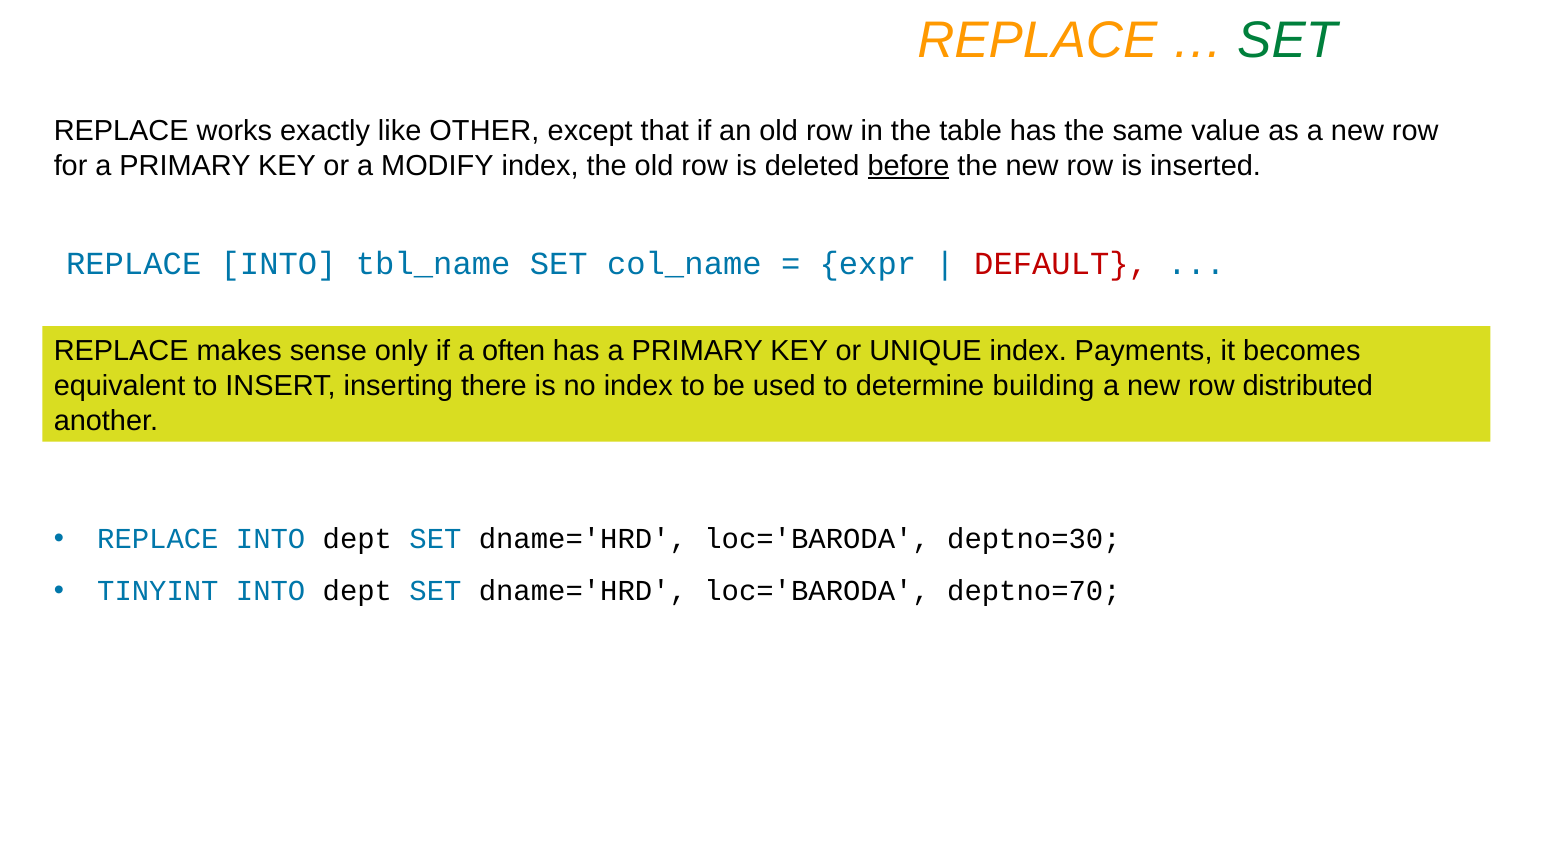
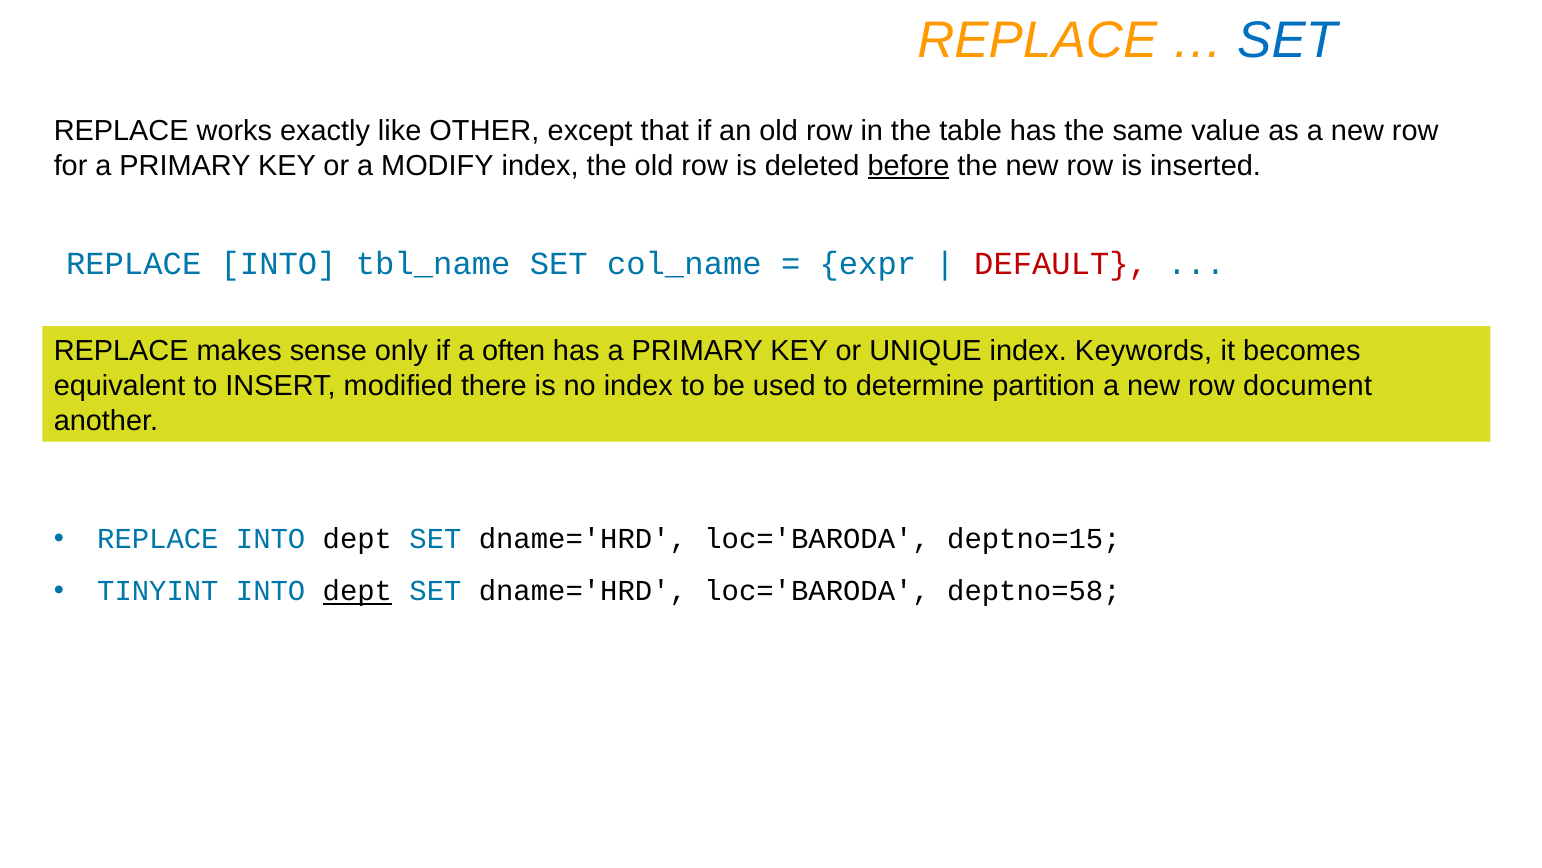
SET colour: green -> blue (1287, 40)
Payments: Payments -> Keywords (1144, 351)
inserting: inserting -> modified (398, 386)
building: building -> partition (1044, 386)
distributed: distributed -> document (1308, 386)
deptno=30: deptno=30 -> deptno=15 (1034, 539)
dept underline: none -> present (357, 591)
deptno=70: deptno=70 -> deptno=58 (1034, 591)
